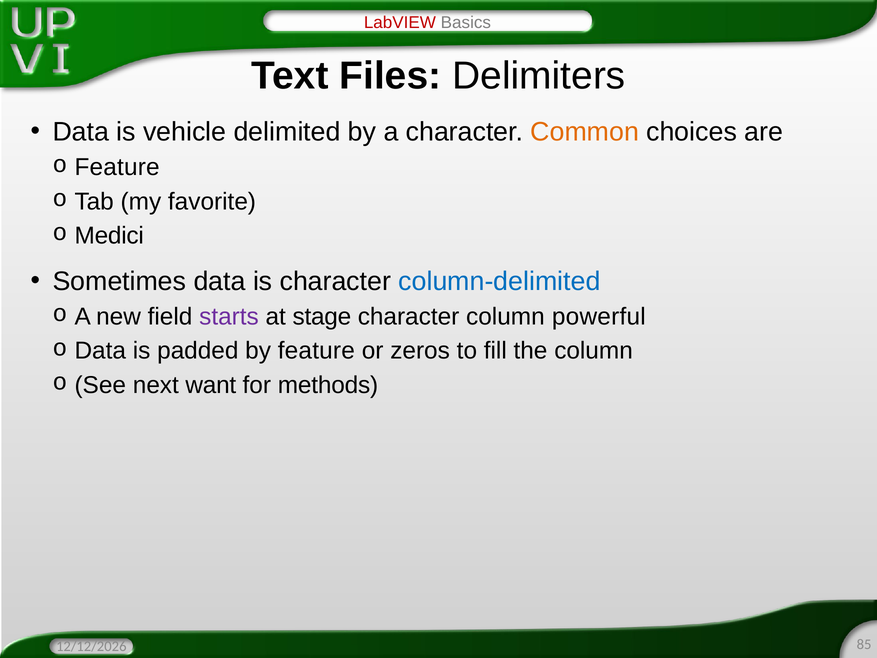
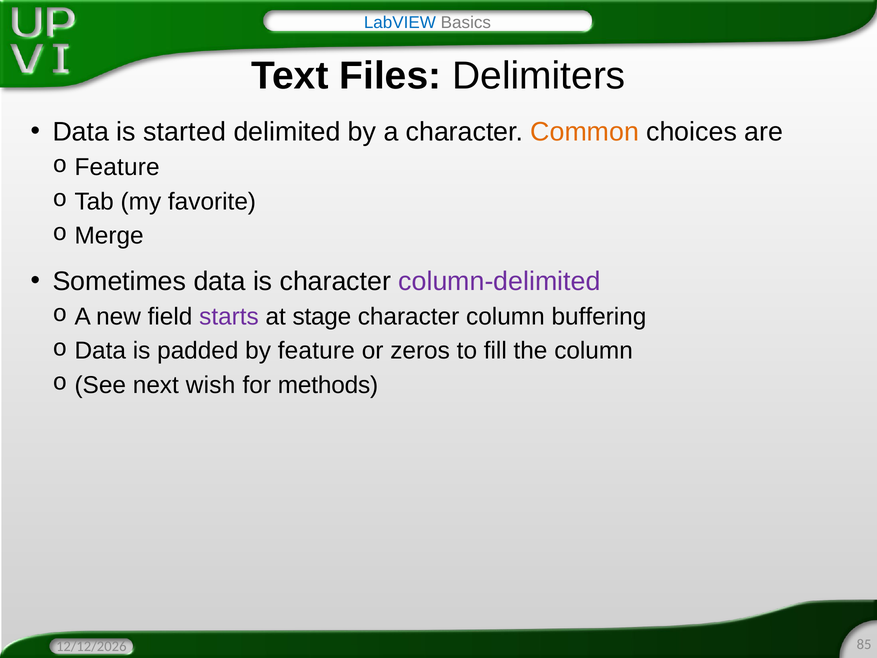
LabVIEW colour: red -> blue (400, 23)
vehicle: vehicle -> started (185, 132)
Medici: Medici -> Merge (109, 236)
column-delimited colour: blue -> purple (499, 281)
powerful: powerful -> buffering (599, 317)
want: want -> wish (211, 385)
